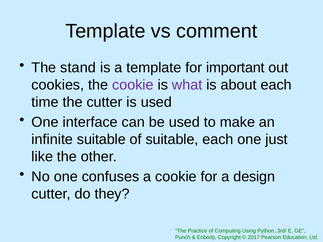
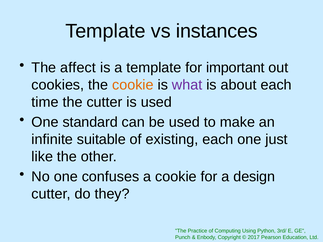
comment: comment -> instances (217, 31)
stand: stand -> affect (78, 68)
cookie colour: purple -> orange (133, 85)
interface: interface -> standard (90, 122)
of suitable: suitable -> existing (172, 140)
